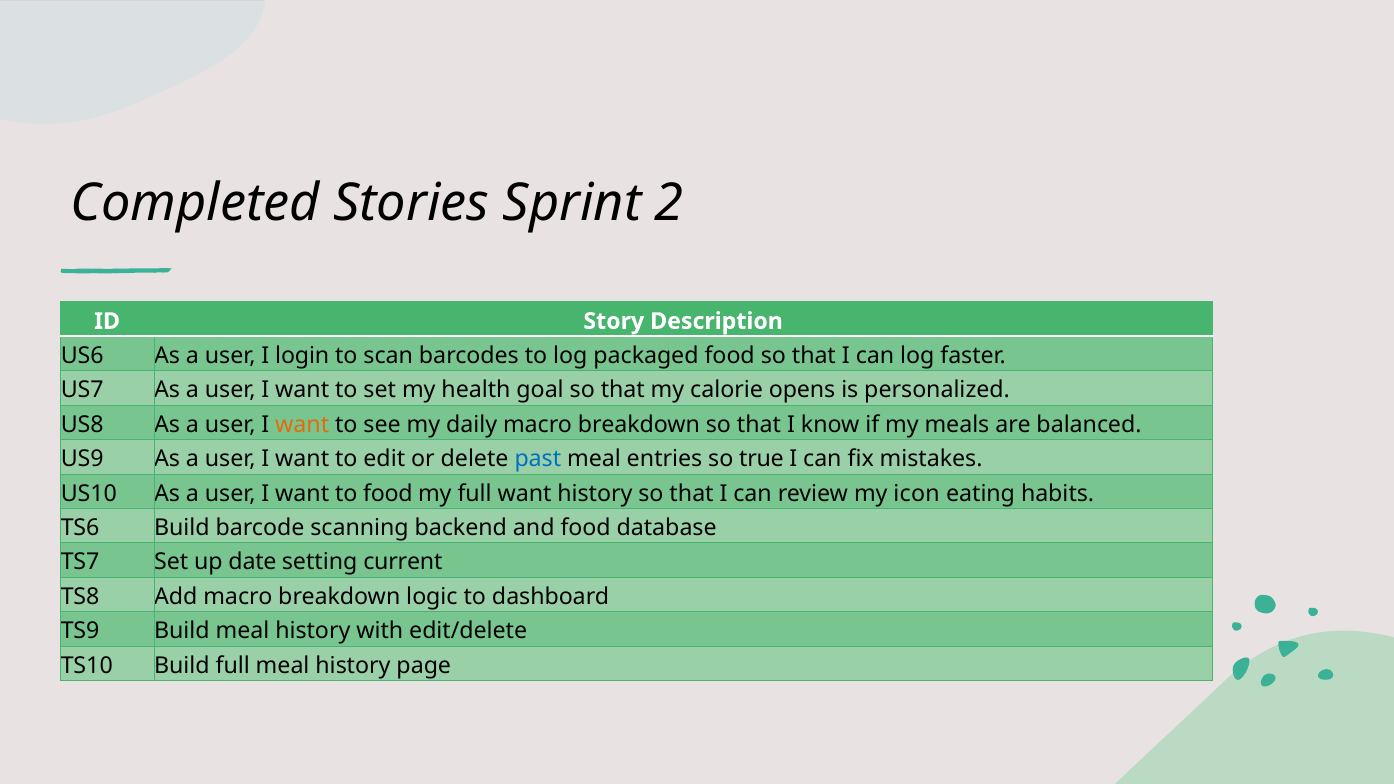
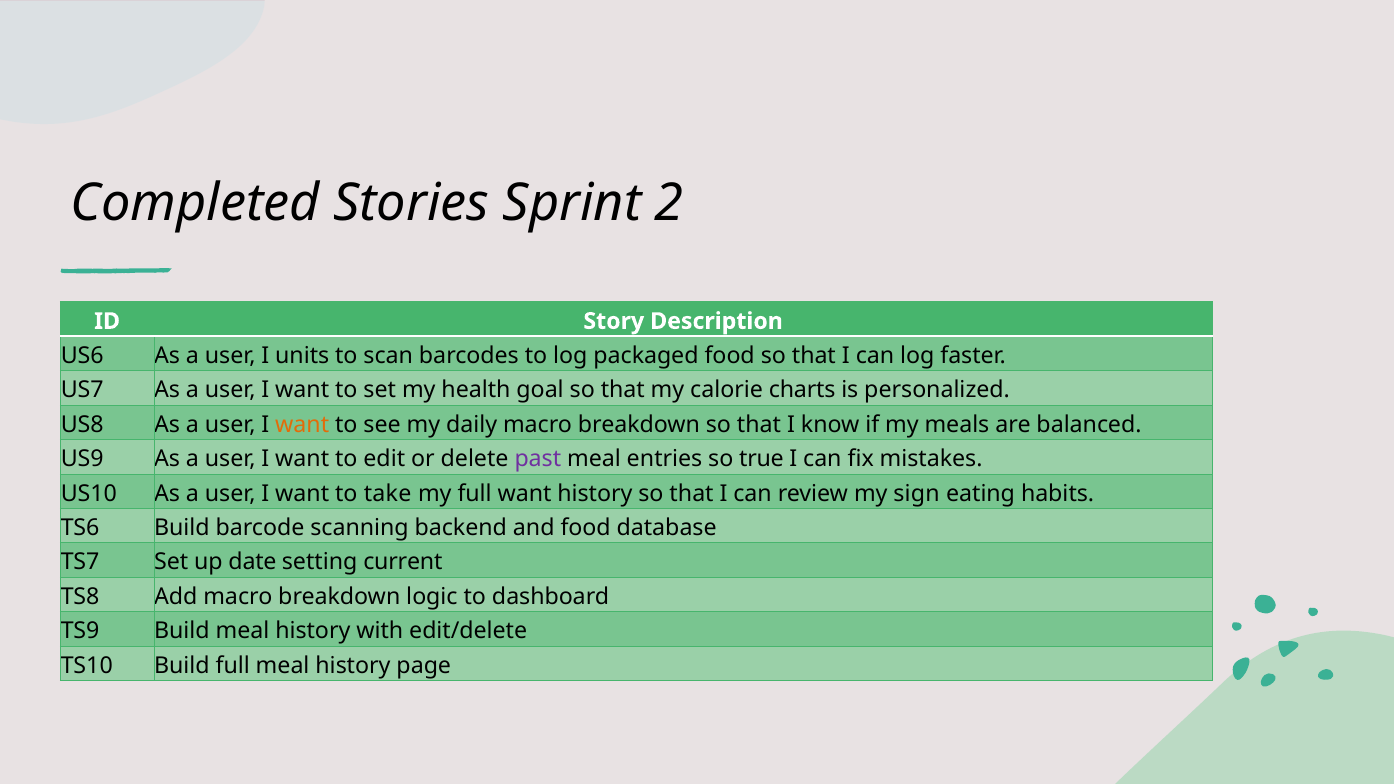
login: login -> units (302, 356)
opens: opens -> charts (802, 390)
past colour: blue -> purple (538, 459)
to food: food -> take (388, 493)
icon: icon -> sign (917, 493)
